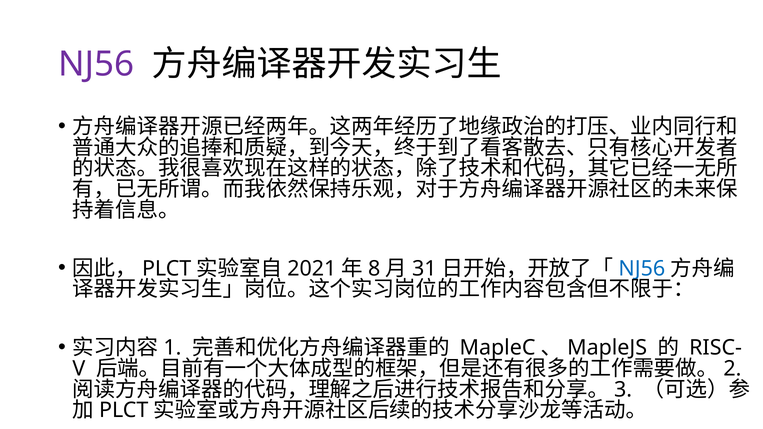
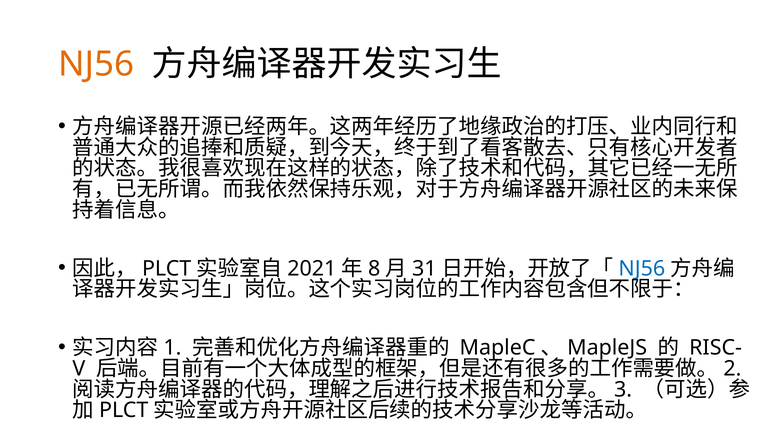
NJ56 colour: purple -> orange (96, 64)
